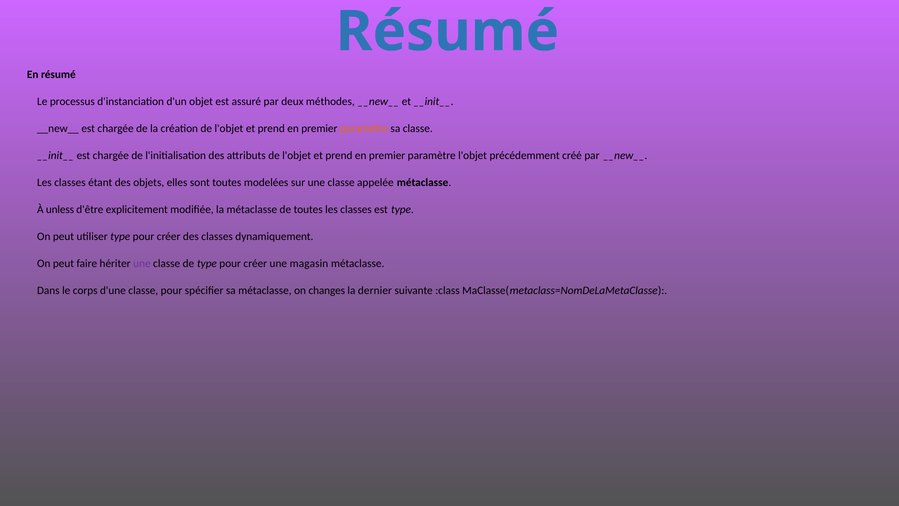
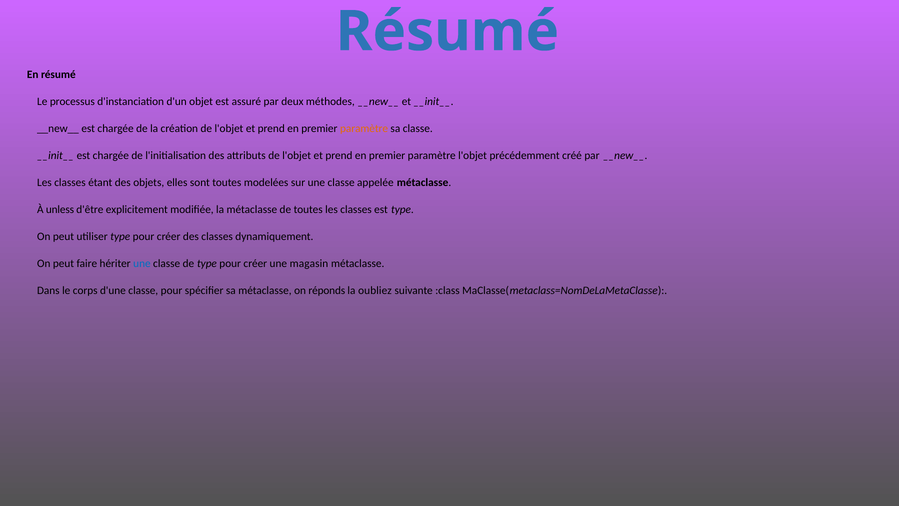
une colour: purple -> blue (142, 264)
changes: changes -> réponds (327, 290)
dernier: dernier -> oubliez (375, 290)
